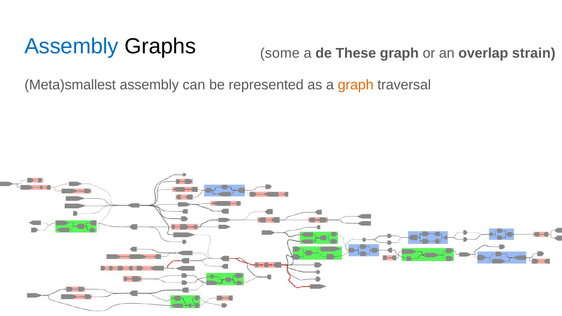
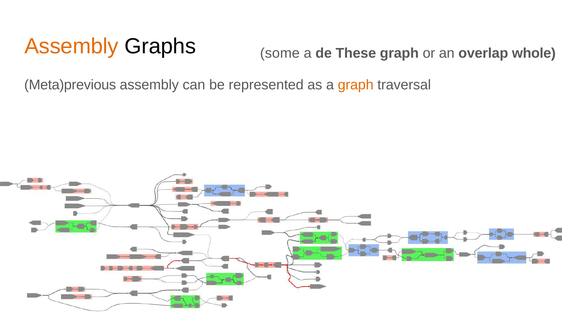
Assembly colour: blue -> orange (72, 46)
strain: strain -> whole (534, 53)
Meta)smallest: Meta)smallest -> Meta)previous (70, 85)
